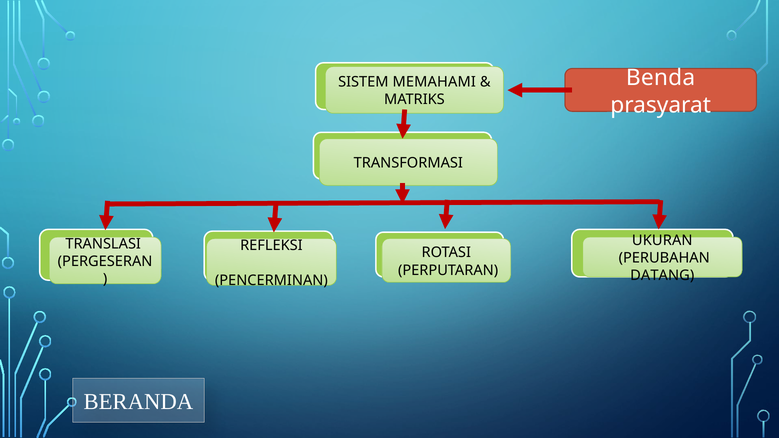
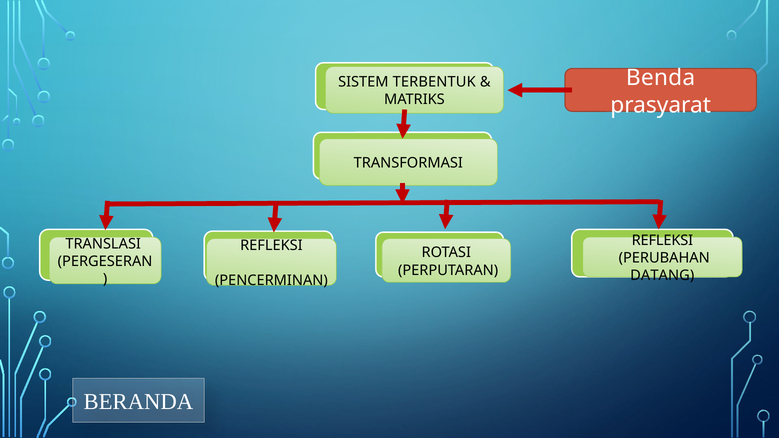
MEMAHAMI: MEMAHAMI -> TERBENTUK (434, 82)
UKURAN: UKURAN -> REFLEKSI (662, 241)
